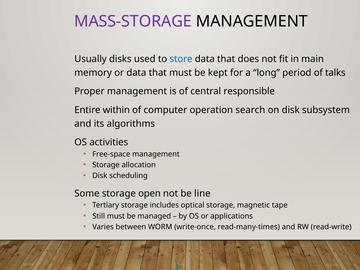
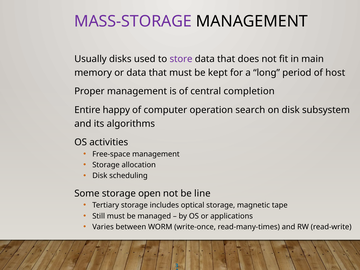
store colour: blue -> purple (181, 59)
talks: talks -> host (335, 73)
responsible: responsible -> completion (249, 91)
within: within -> happy (116, 110)
